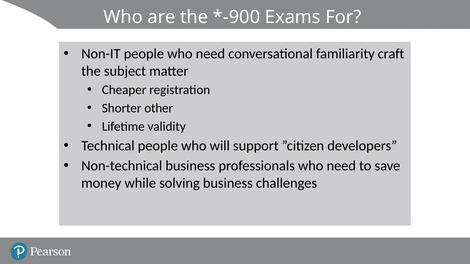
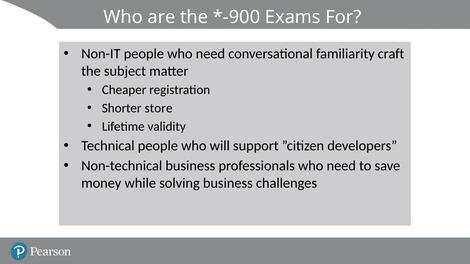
other: other -> store (159, 108)
